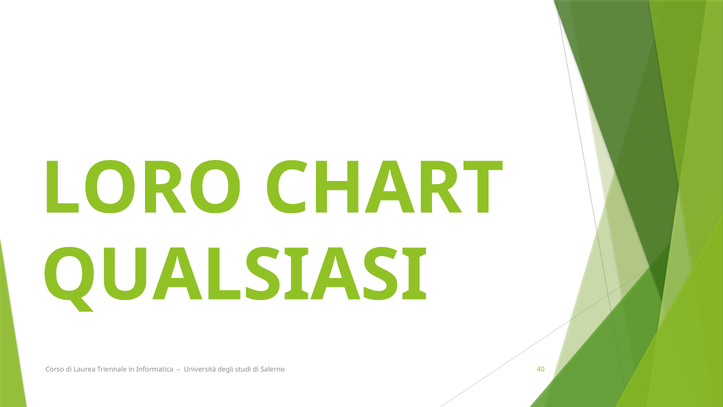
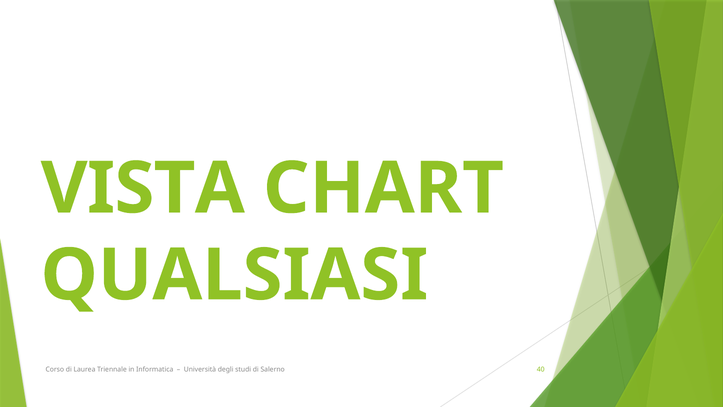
LORO: LORO -> VISTA (143, 188)
